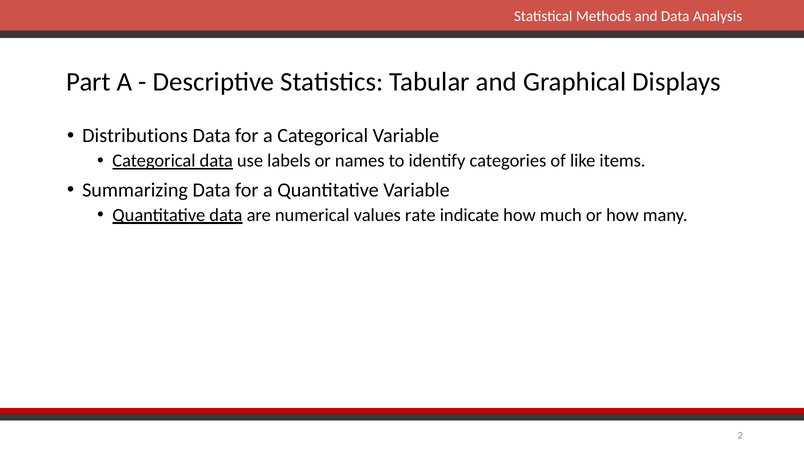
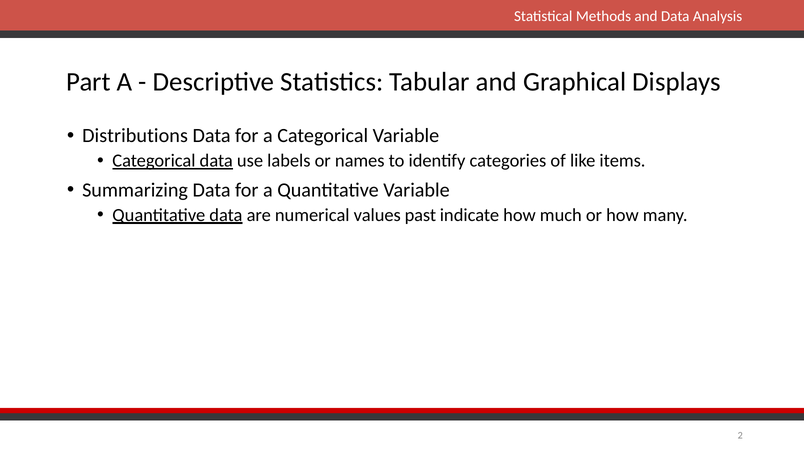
rate: rate -> past (420, 215)
